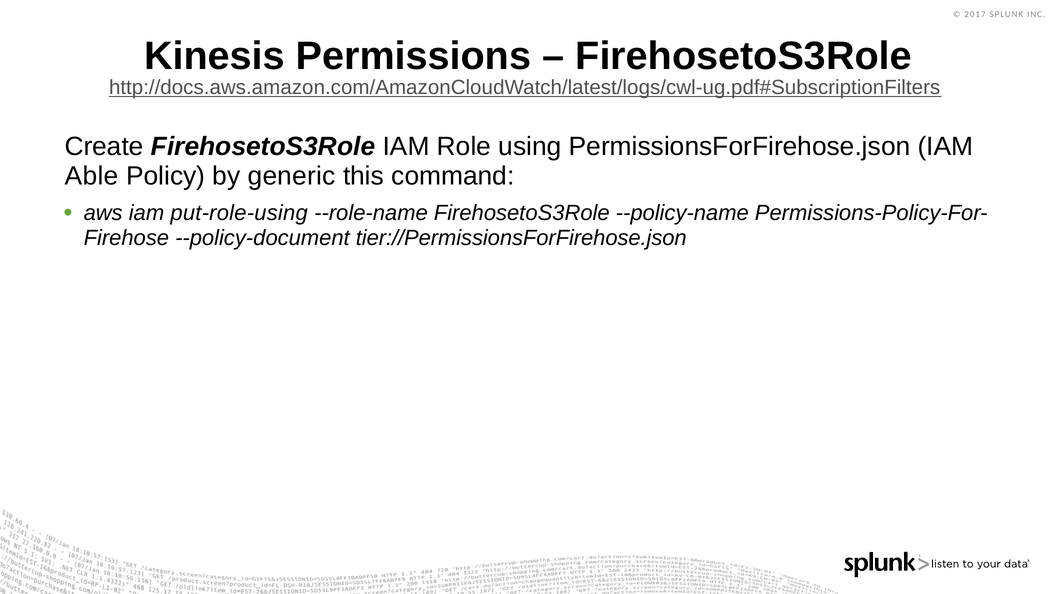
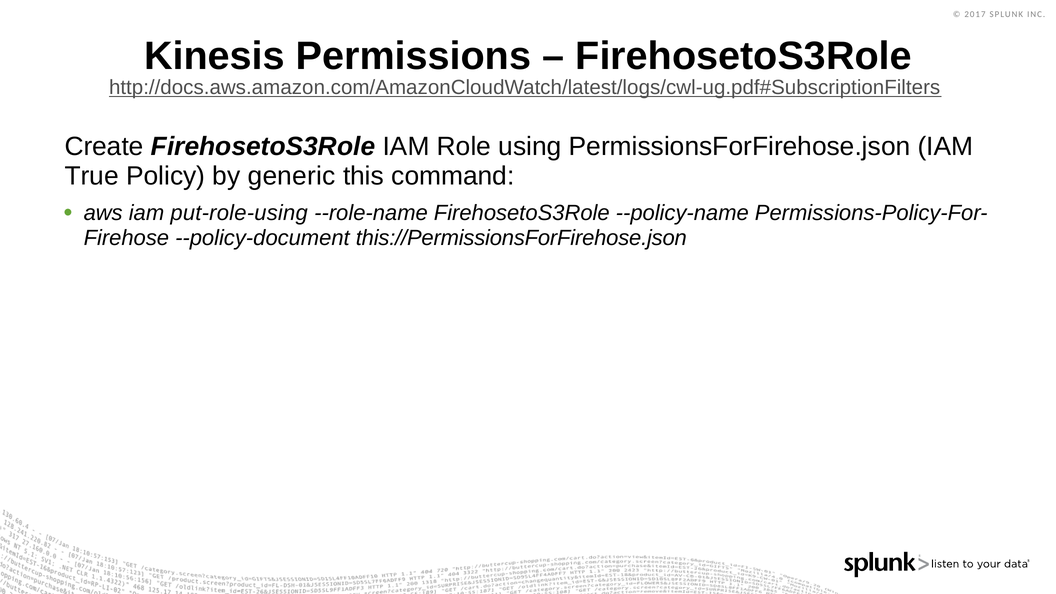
Able: Able -> True (92, 176)
tier://PermissionsForFirehose.json: tier://PermissionsForFirehose.json -> this://PermissionsForFirehose.json (521, 238)
